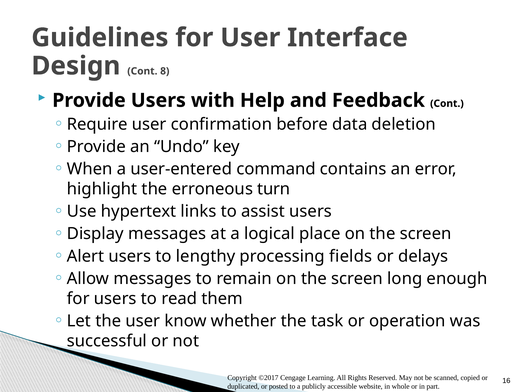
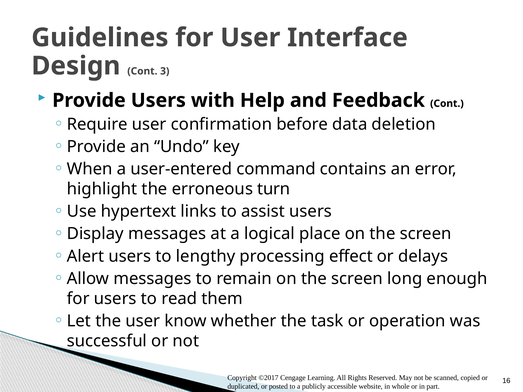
8: 8 -> 3 (165, 71)
fields: fields -> effect (351, 256)
